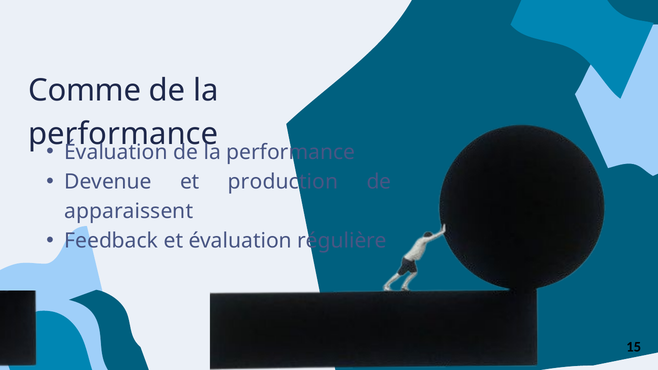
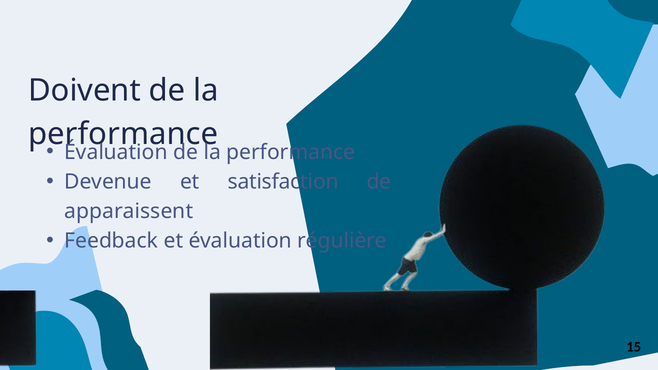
Comme: Comme -> Doivent (85, 91)
production: production -> satisfaction (283, 182)
